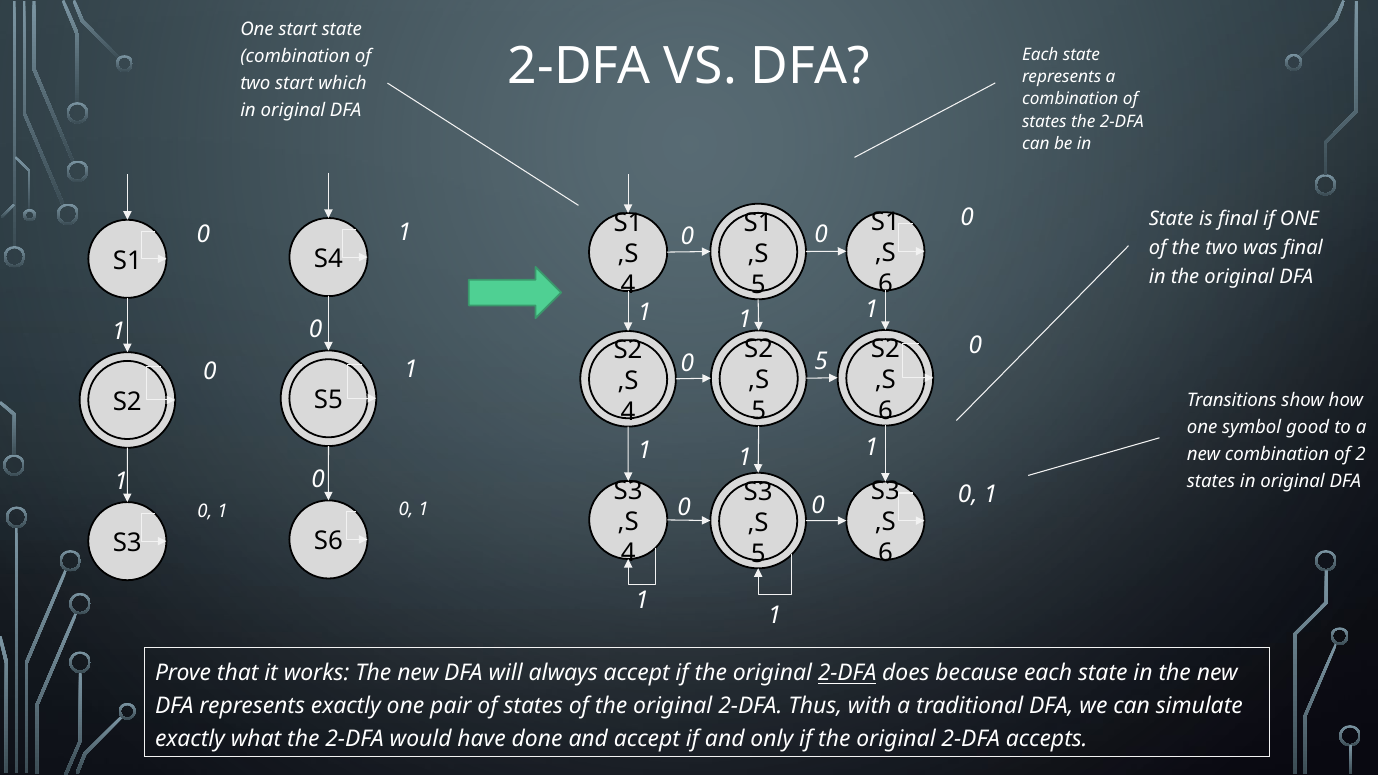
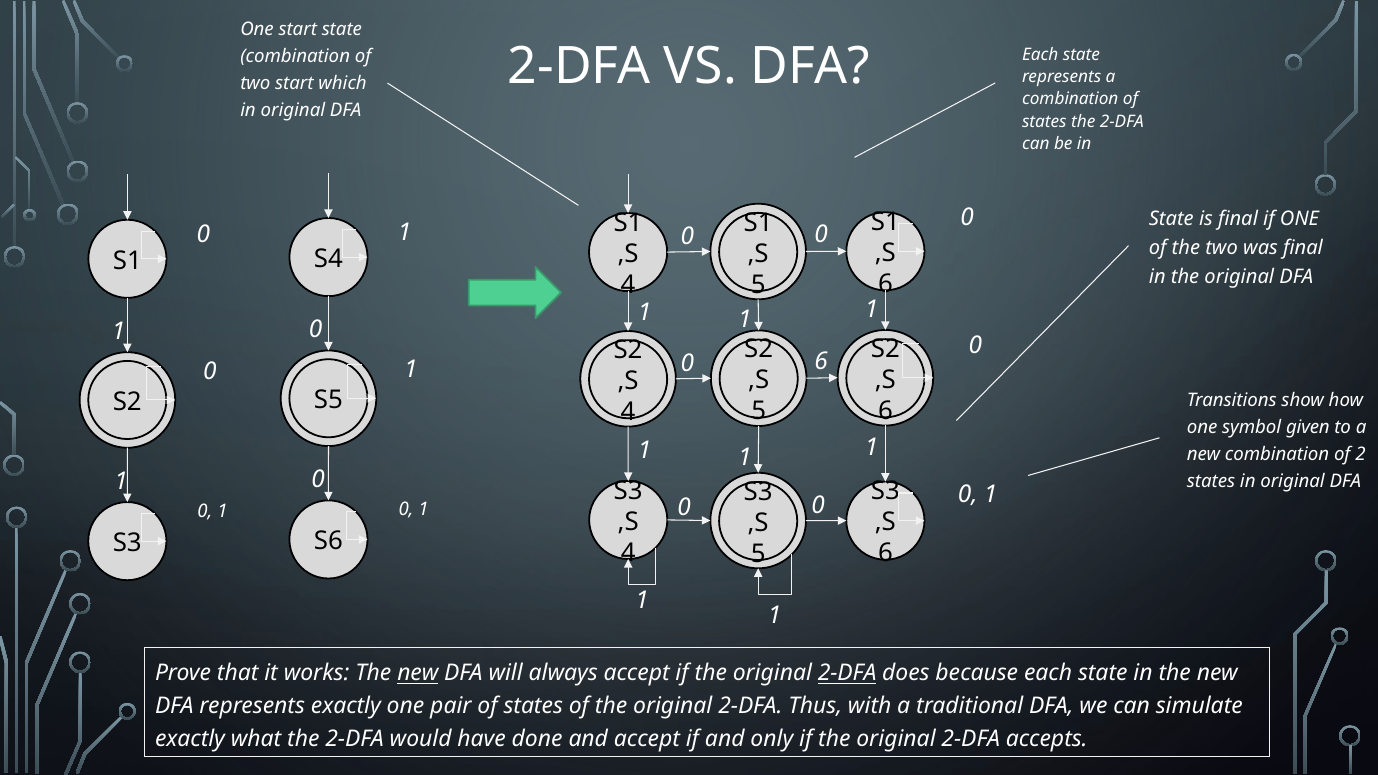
0 5: 5 -> 6 (821, 362)
good: good -> given (1308, 427)
new underline: none -> present (418, 674)
